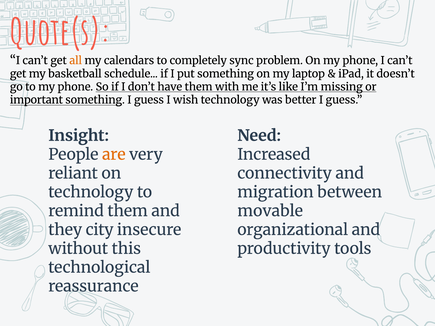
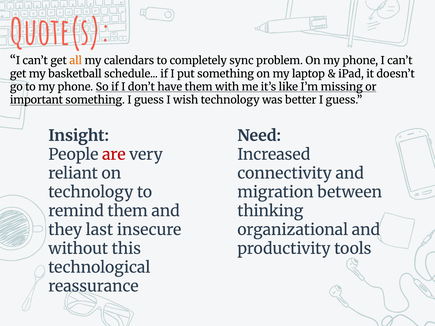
are colour: orange -> red (114, 155)
movable: movable -> thinking (270, 211)
city: city -> last (99, 230)
